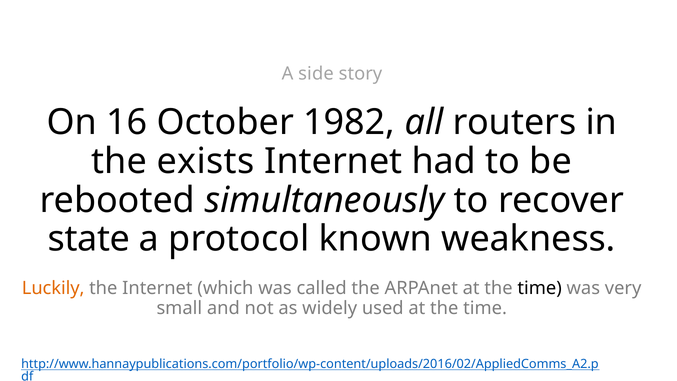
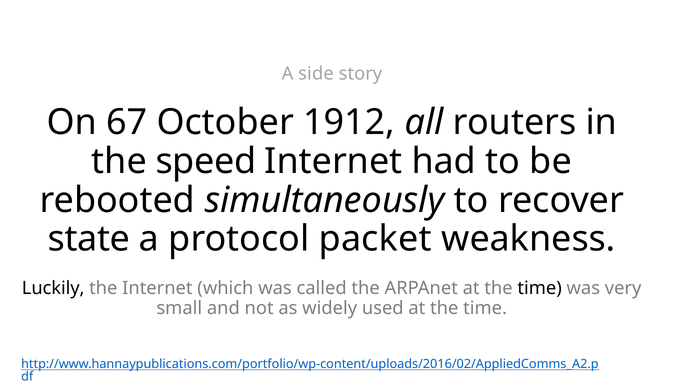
16: 16 -> 67 (127, 122)
1982: 1982 -> 1912 (349, 122)
exists: exists -> speed (206, 161)
known: known -> packet (375, 239)
Luckily colour: orange -> black (53, 288)
